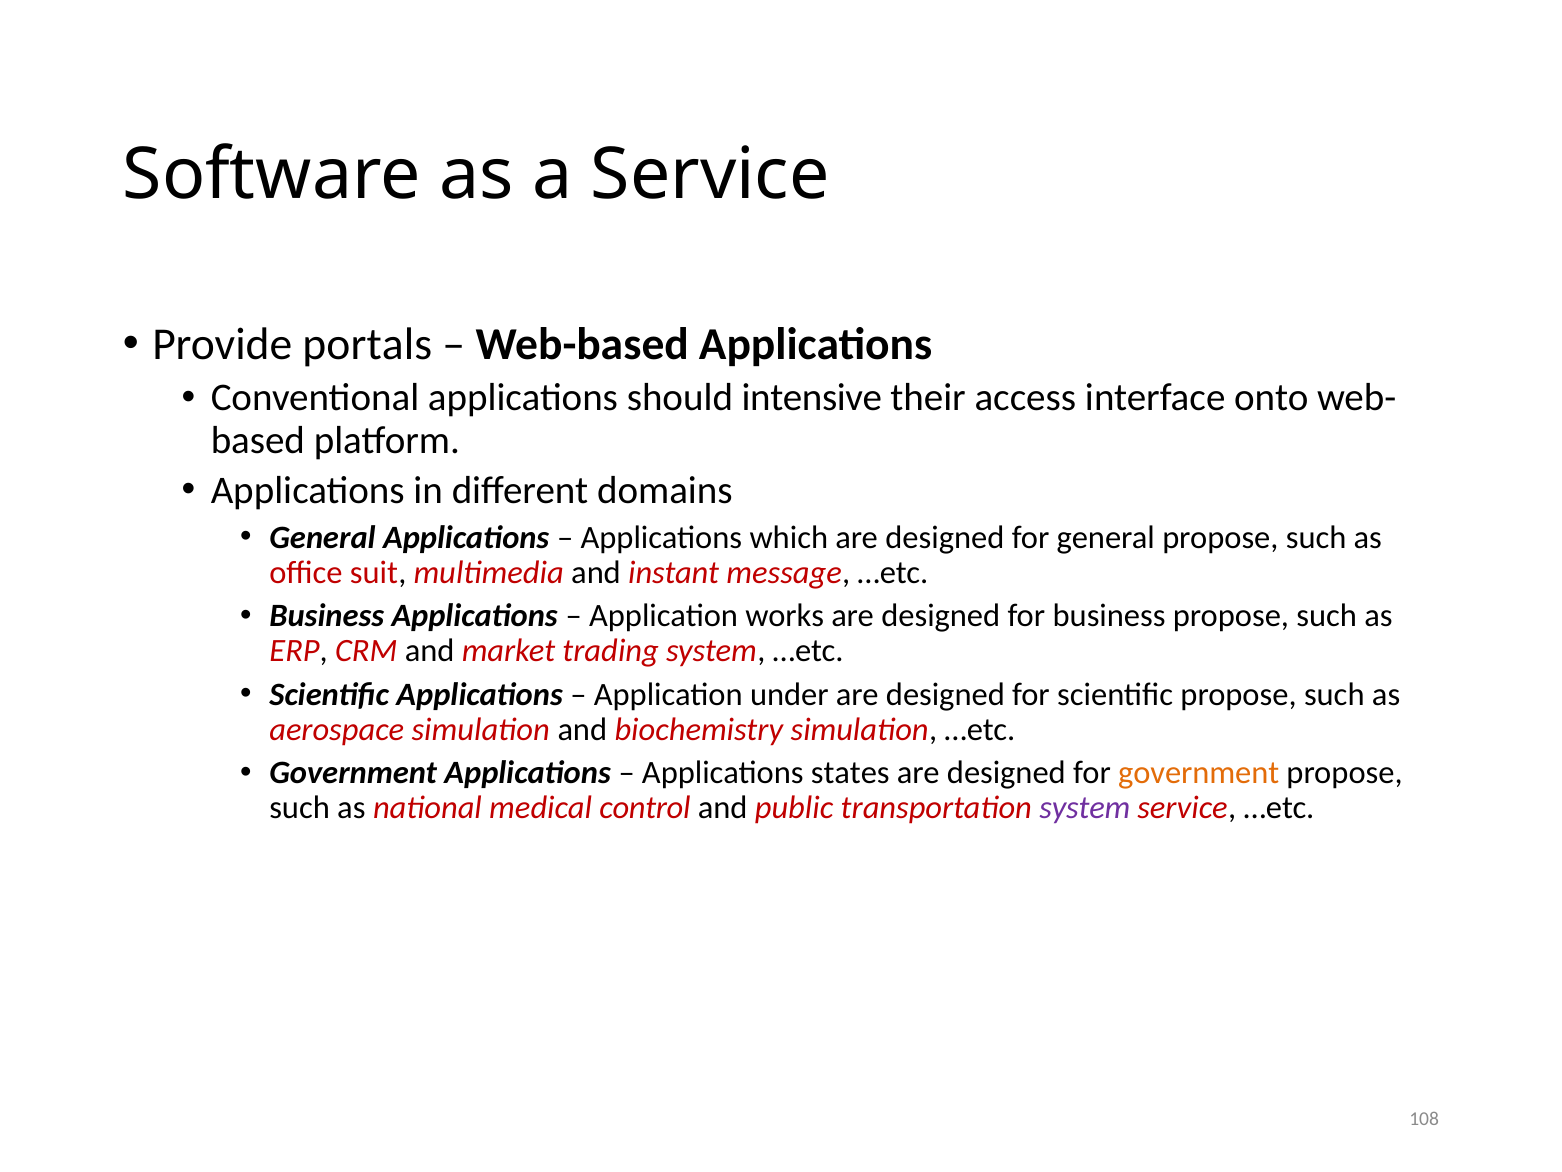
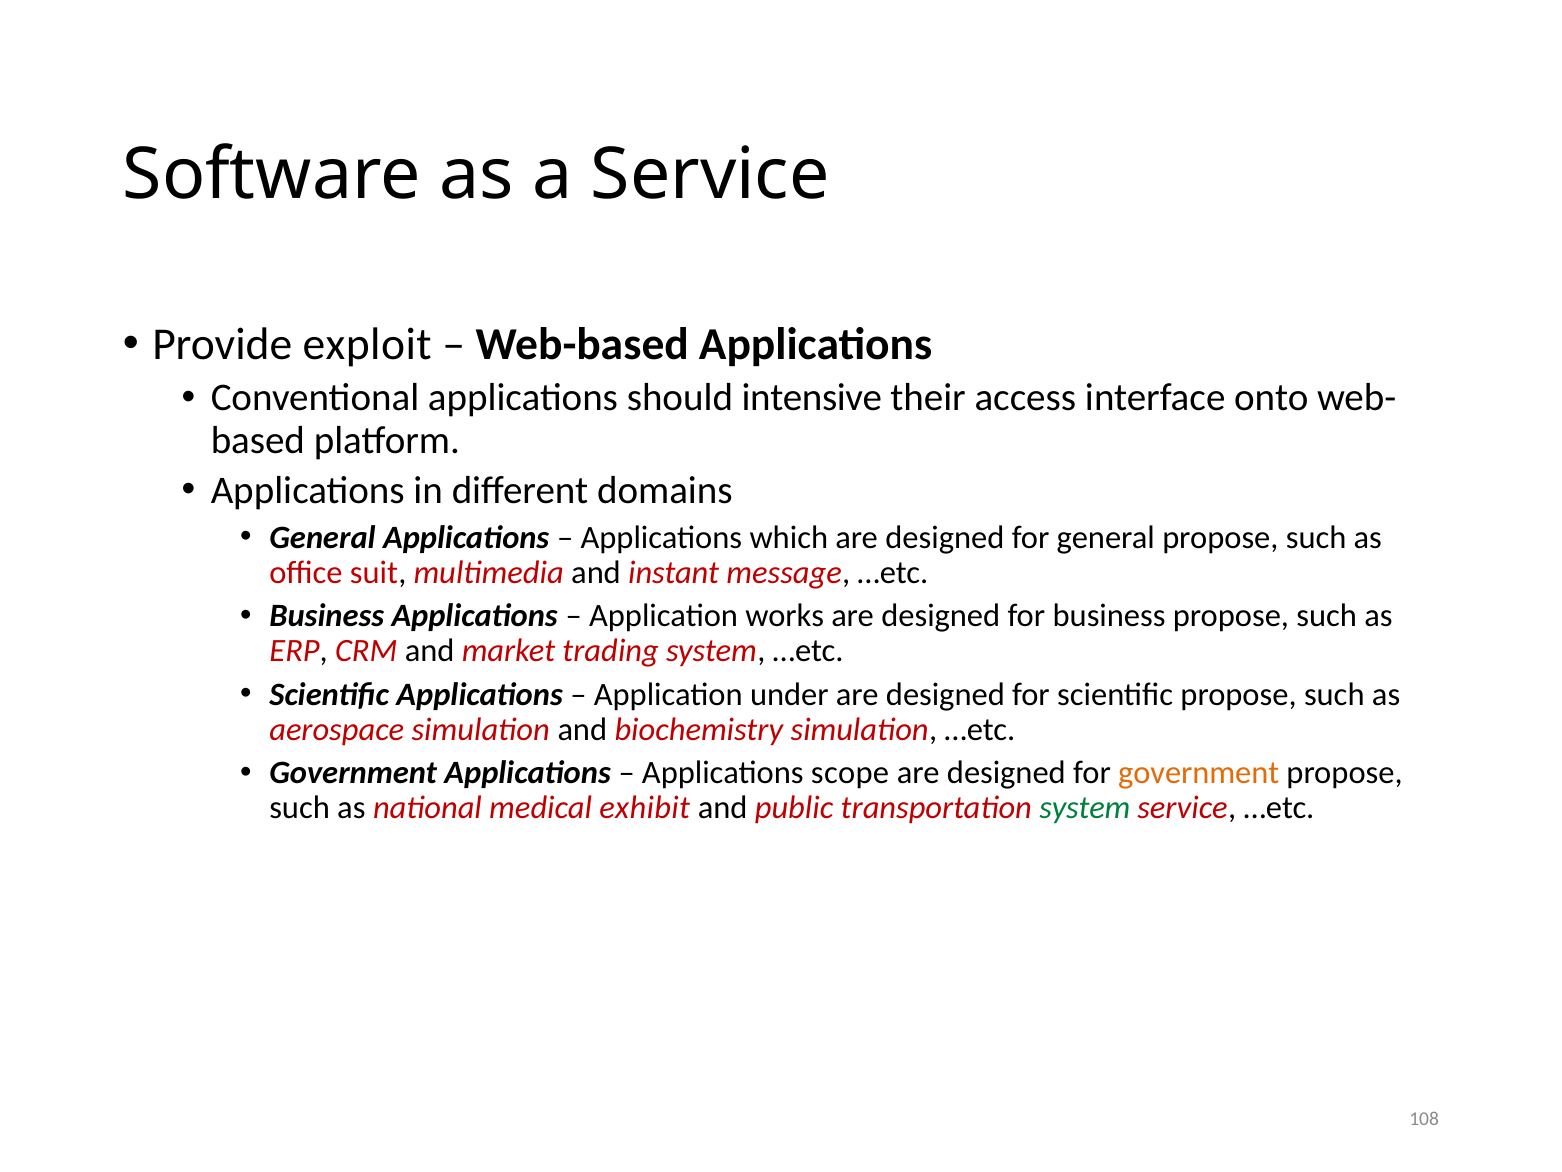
portals: portals -> exploit (367, 344)
states: states -> scope (850, 773)
control: control -> exhibit (645, 808)
system colour: purple -> green (1085, 808)
